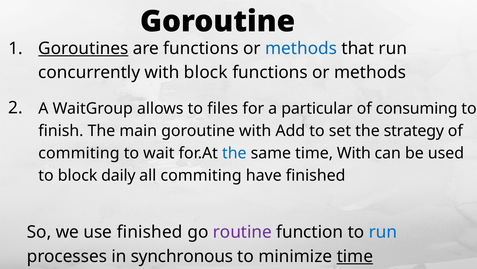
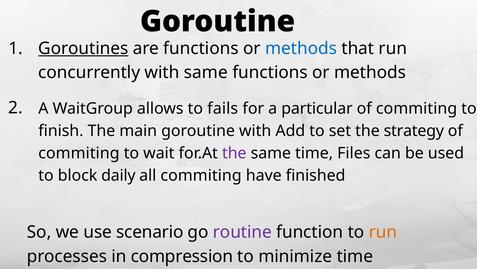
with block: block -> same (206, 72)
files: files -> fails (223, 108)
consuming: consuming -> commiting (417, 108)
the colour: blue -> purple (234, 153)
time With: With -> Files (354, 153)
use finished: finished -> scenario (150, 232)
run colour: blue -> orange (383, 232)
synchronous: synchronous -> compression (182, 256)
time underline: present -> none (355, 256)
